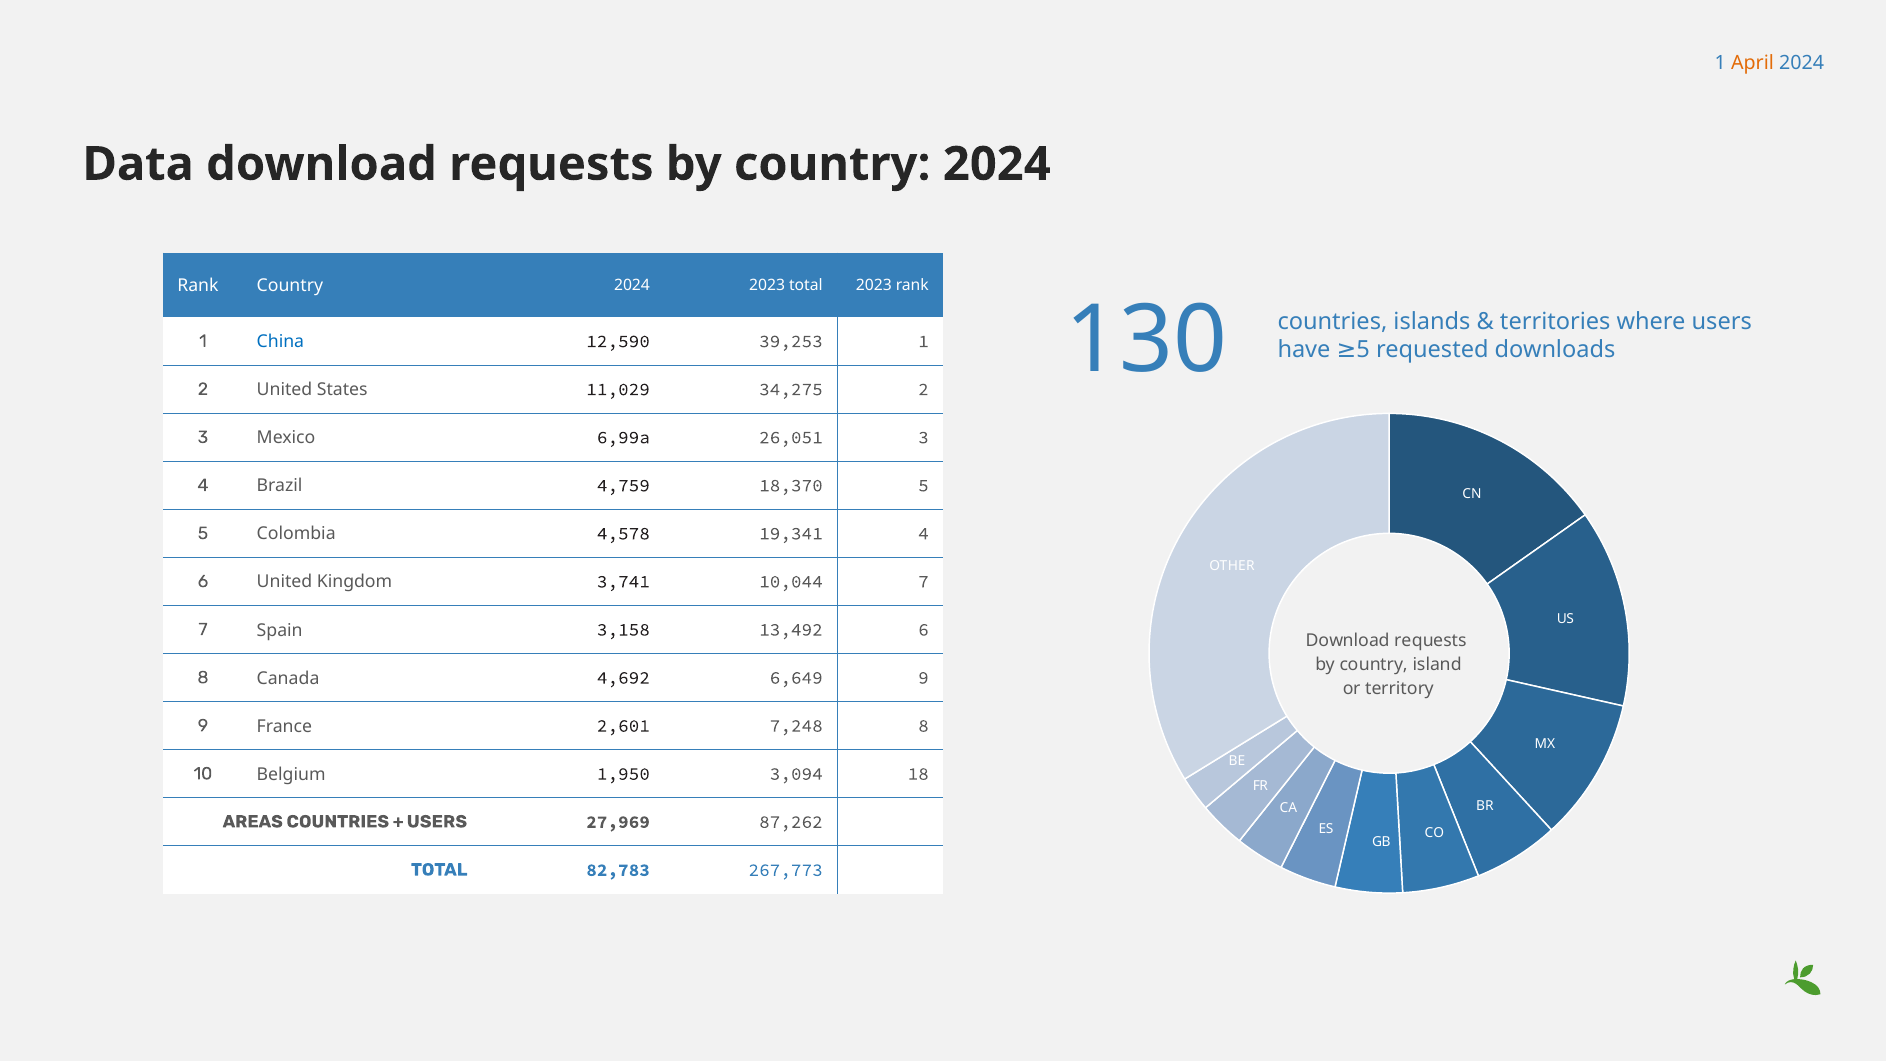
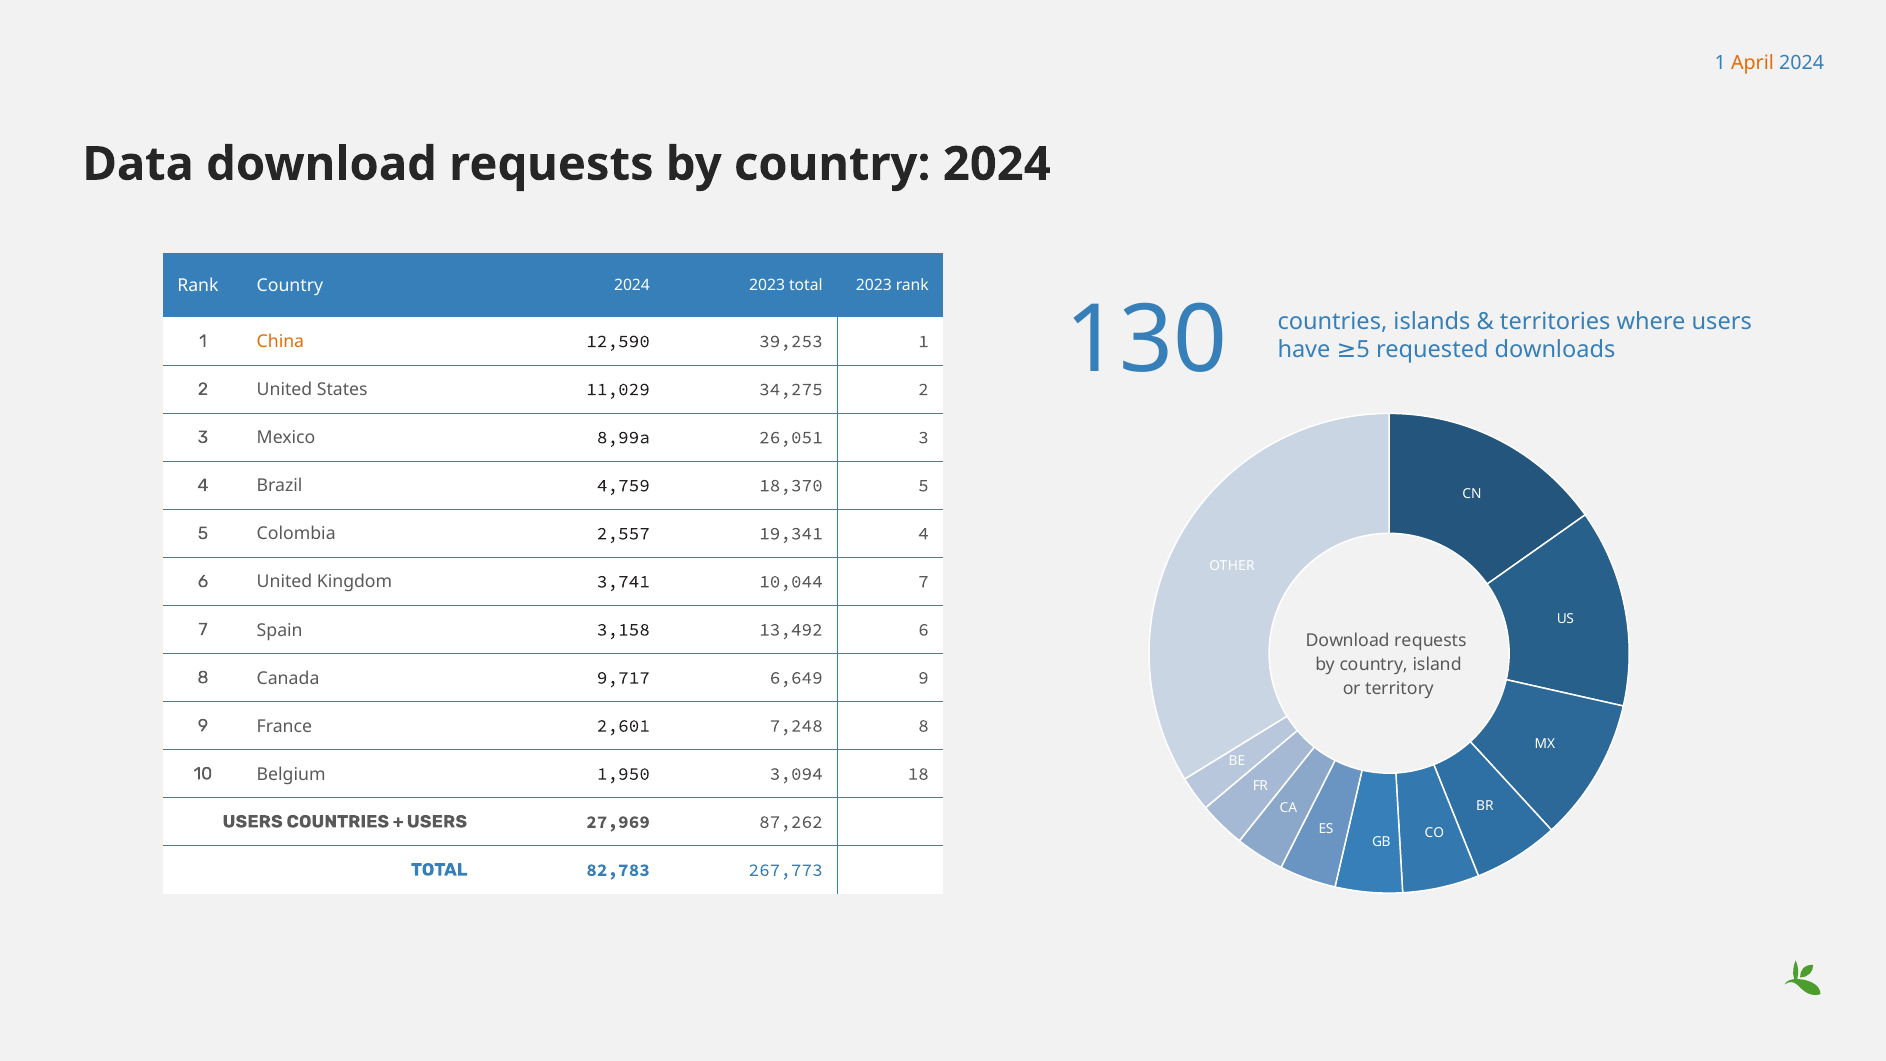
China colour: blue -> orange (280, 342)
6,99a: 6,99a -> 8,99a (623, 437)
4,578: 4,578 -> 2,557 (623, 534)
4,692: 4,692 -> 9,717 (623, 678)
AREAS: AREAS -> USERS (253, 822)
